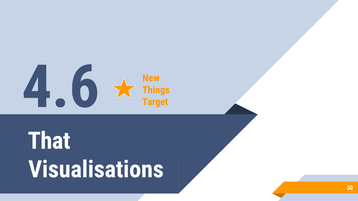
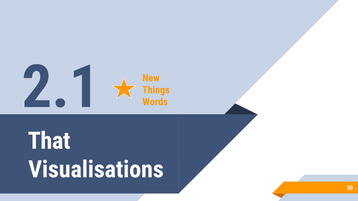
4.6: 4.6 -> 2.1 (61, 88)
Target: Target -> Words (155, 102)
